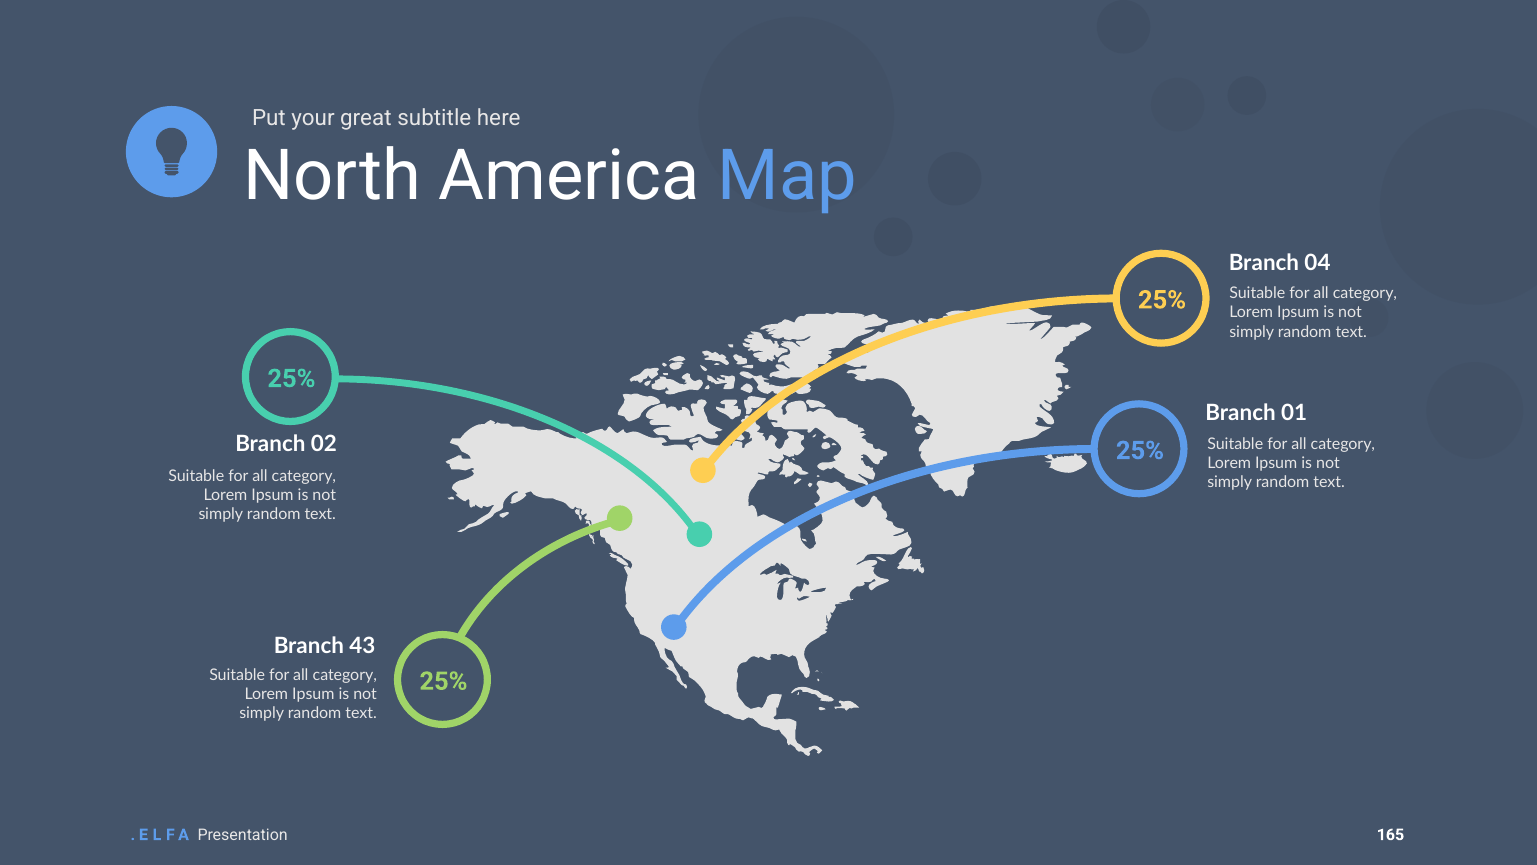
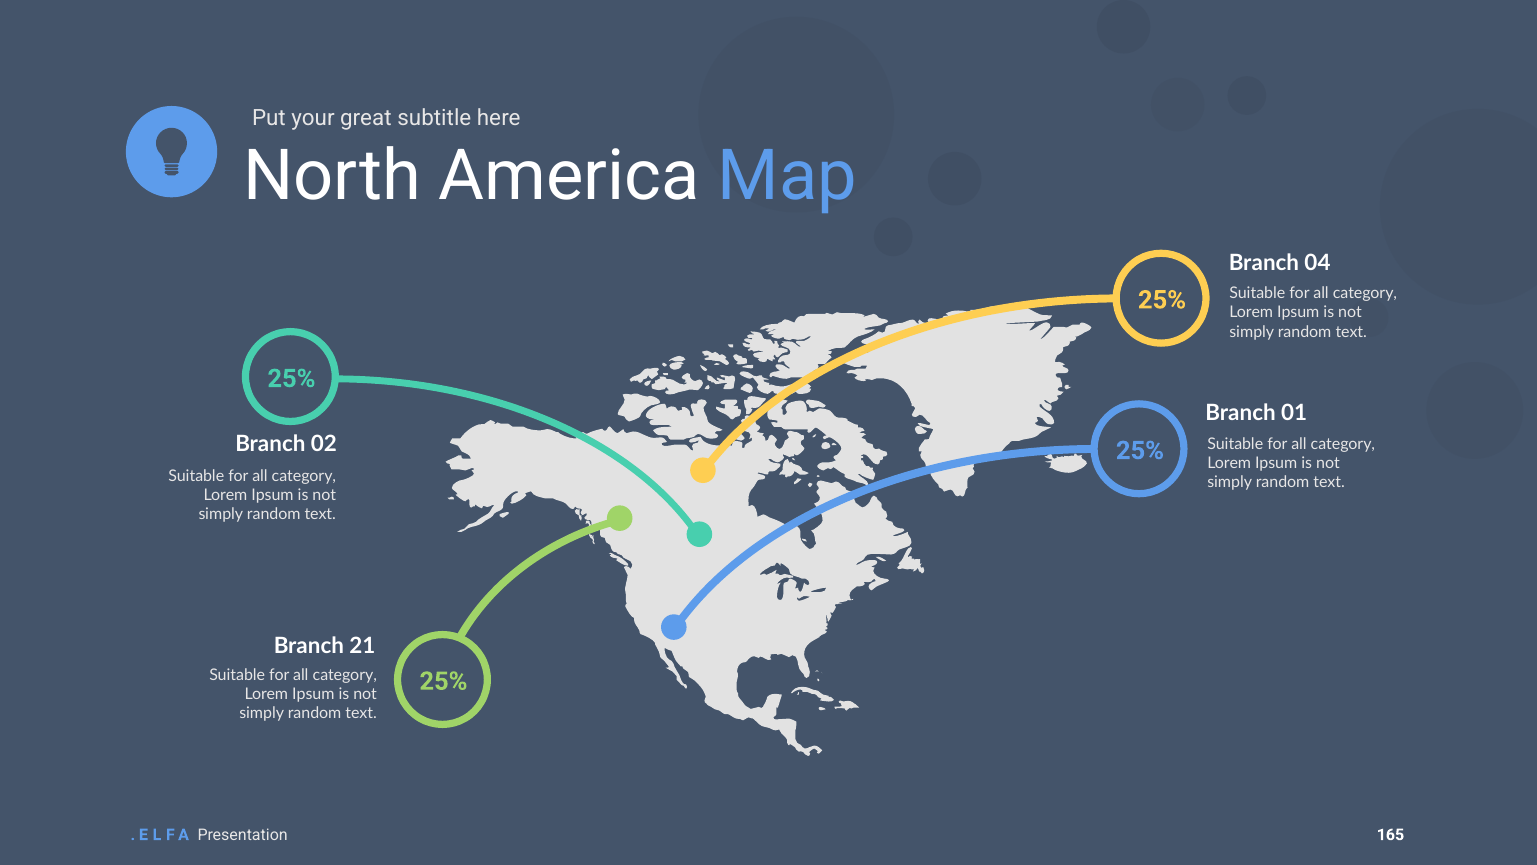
43: 43 -> 21 (362, 646)
